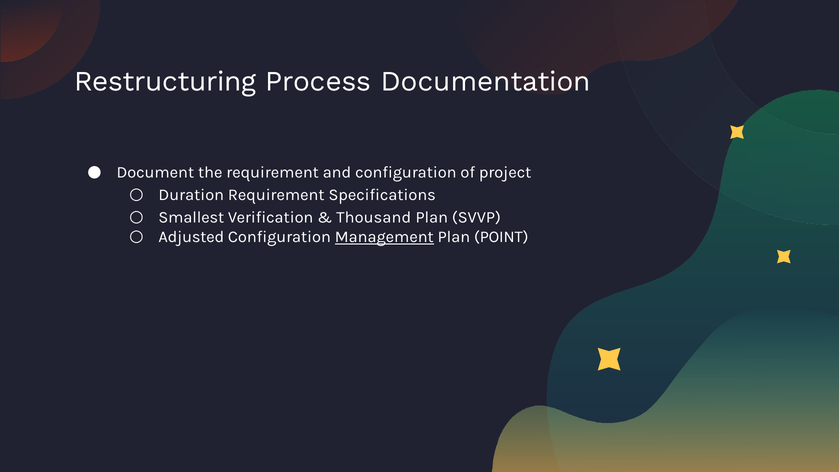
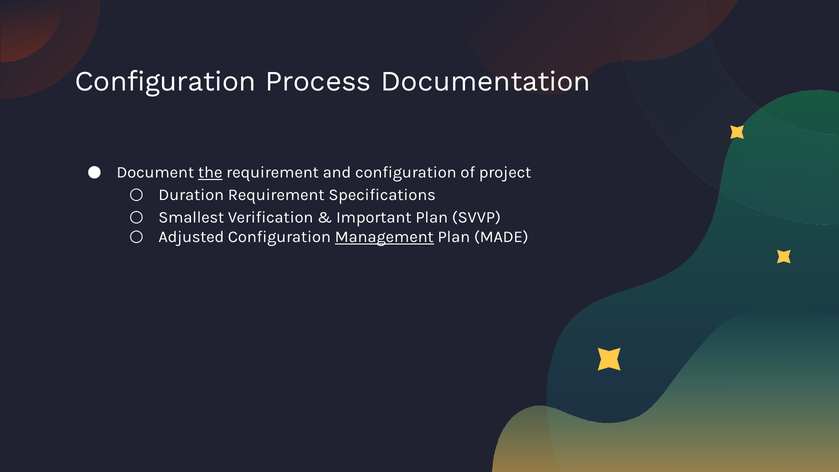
Restructuring: Restructuring -> Configuration (165, 82)
the underline: none -> present (210, 172)
Thousand: Thousand -> Important (374, 217)
POINT: POINT -> MADE (501, 237)
